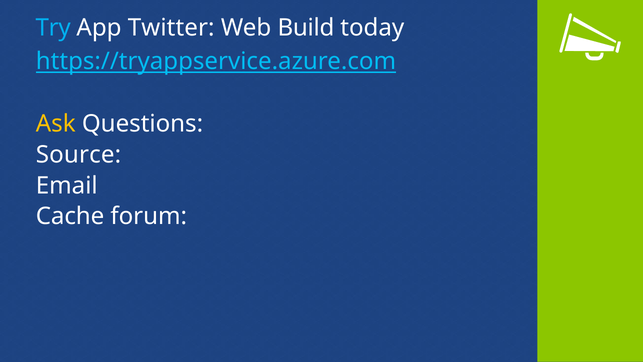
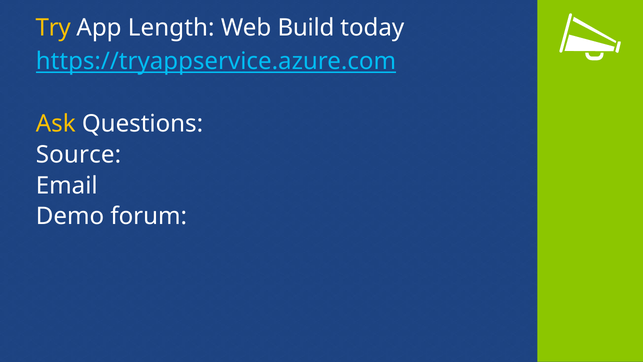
Try colour: light blue -> yellow (53, 28)
Twitter: Twitter -> Length (171, 28)
Cache: Cache -> Demo (70, 216)
